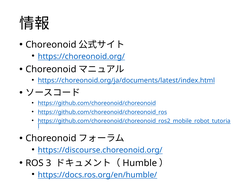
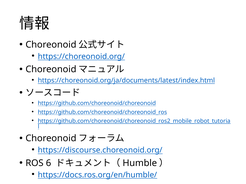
3: 3 -> 6 (49, 163)
